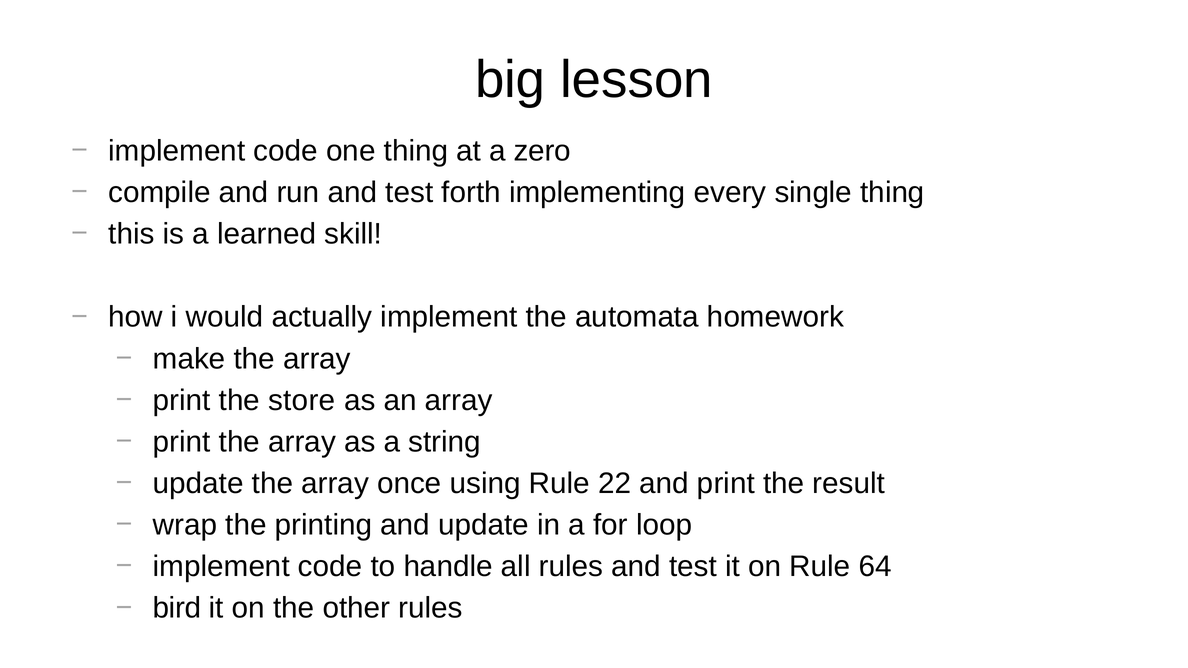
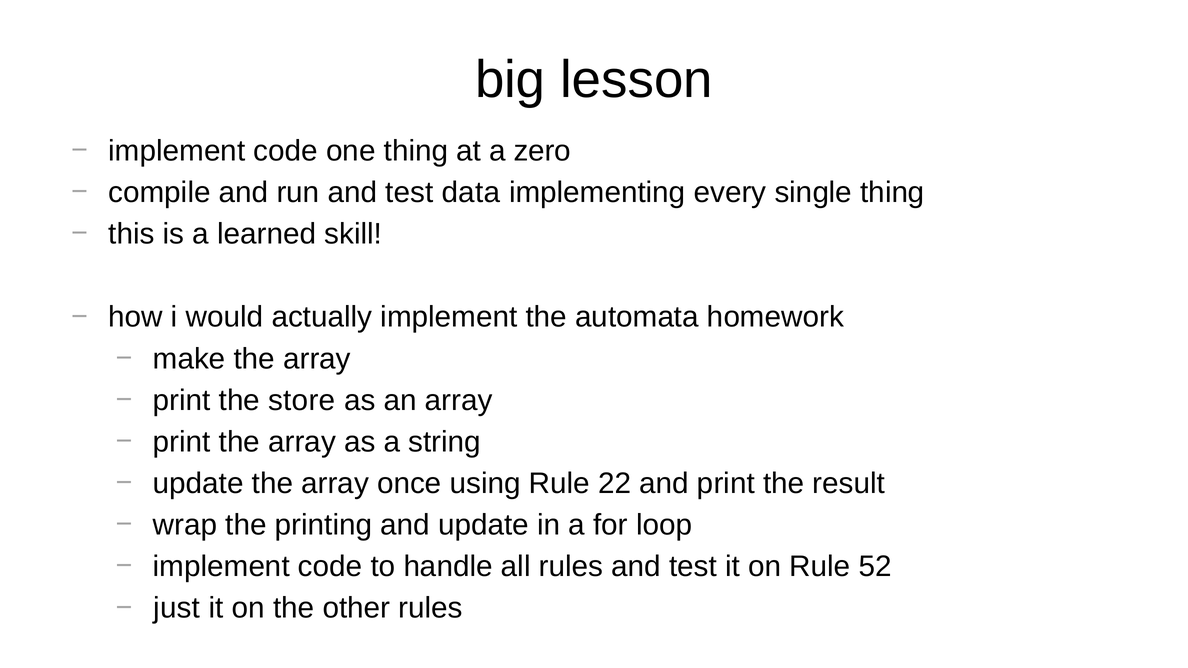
forth: forth -> data (471, 193)
64: 64 -> 52 (875, 567)
bird: bird -> just (177, 608)
